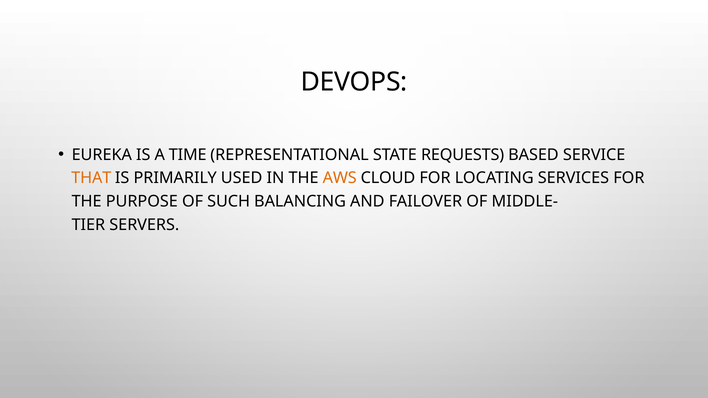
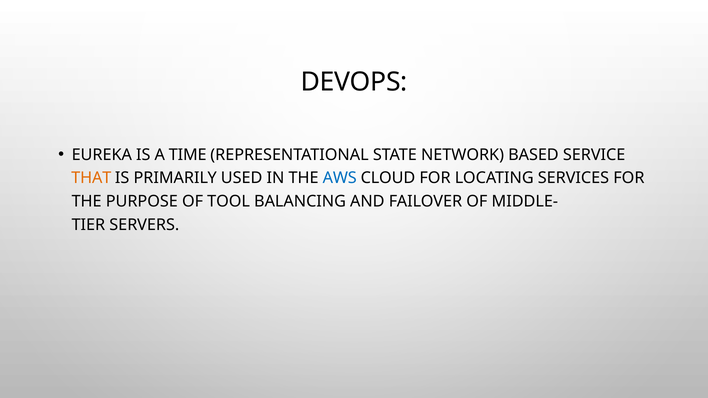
REQUESTS: REQUESTS -> NETWORK (463, 155)
AWS colour: orange -> blue (340, 178)
SUCH: SUCH -> TOOL (229, 202)
